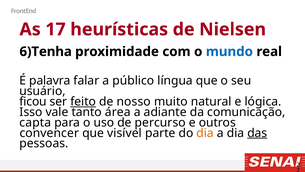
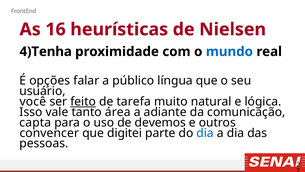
17: 17 -> 16 (56, 29)
6)Tenha: 6)Tenha -> 4)Tenha (46, 51)
palavra: palavra -> opções (50, 81)
ficou: ficou -> você (33, 101)
nosso: nosso -> tarefa (134, 101)
percurso: percurso -> devemos (160, 122)
visível: visível -> digitei (125, 133)
dia colour: orange -> blue (205, 133)
das underline: present -> none (257, 133)
